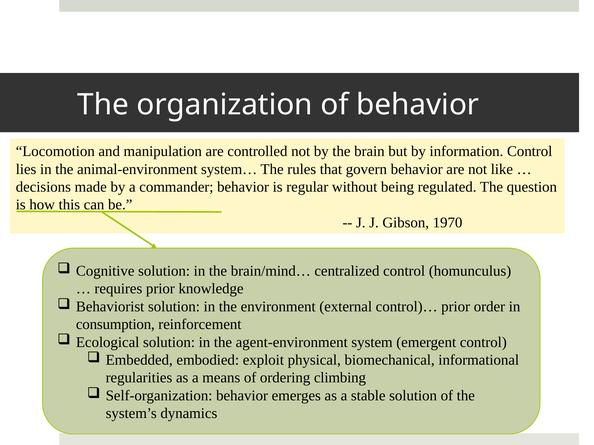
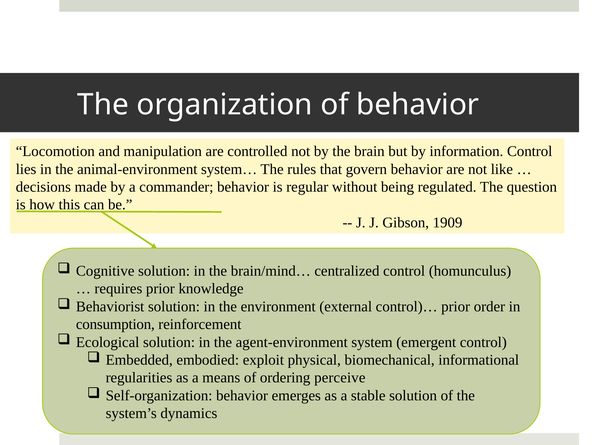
1970: 1970 -> 1909 (448, 223)
climbing: climbing -> perceive (340, 378)
